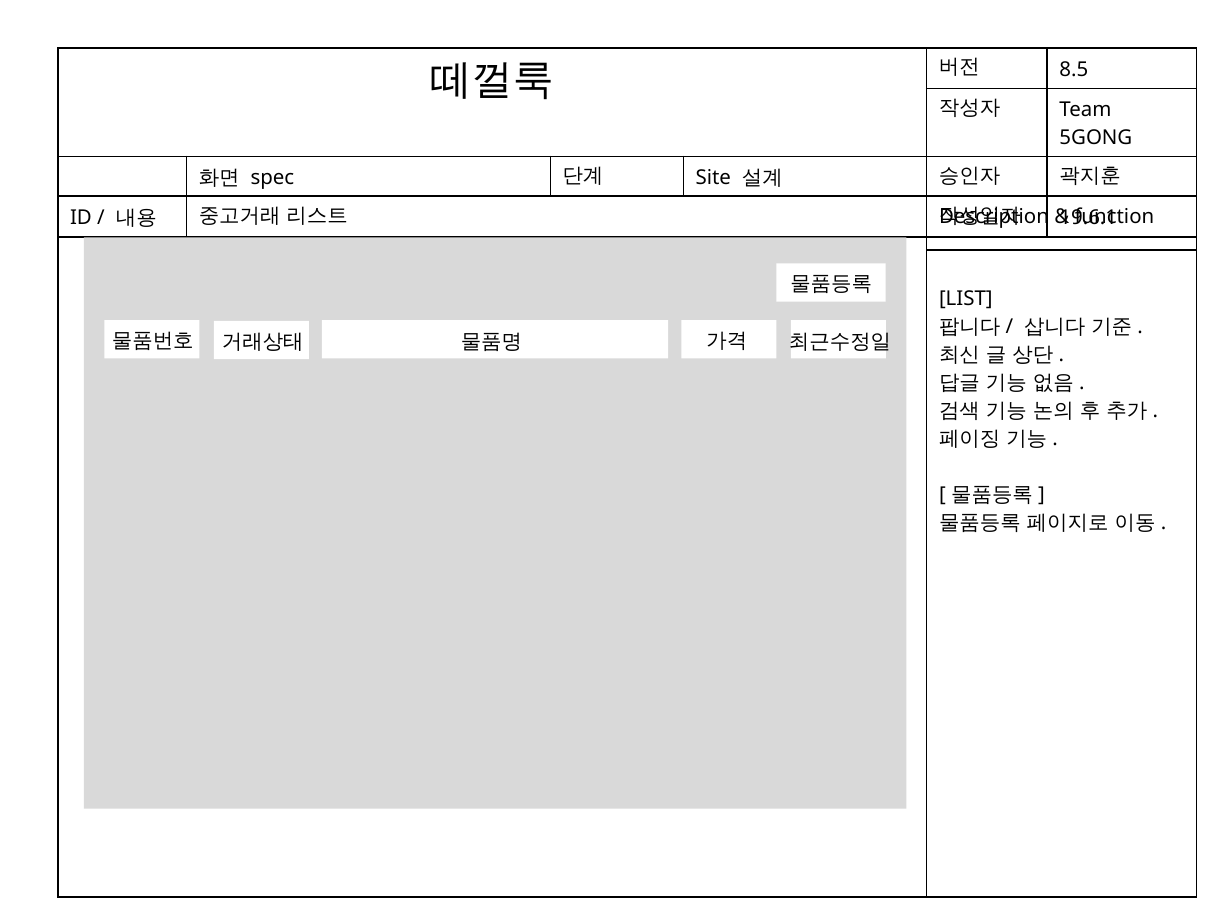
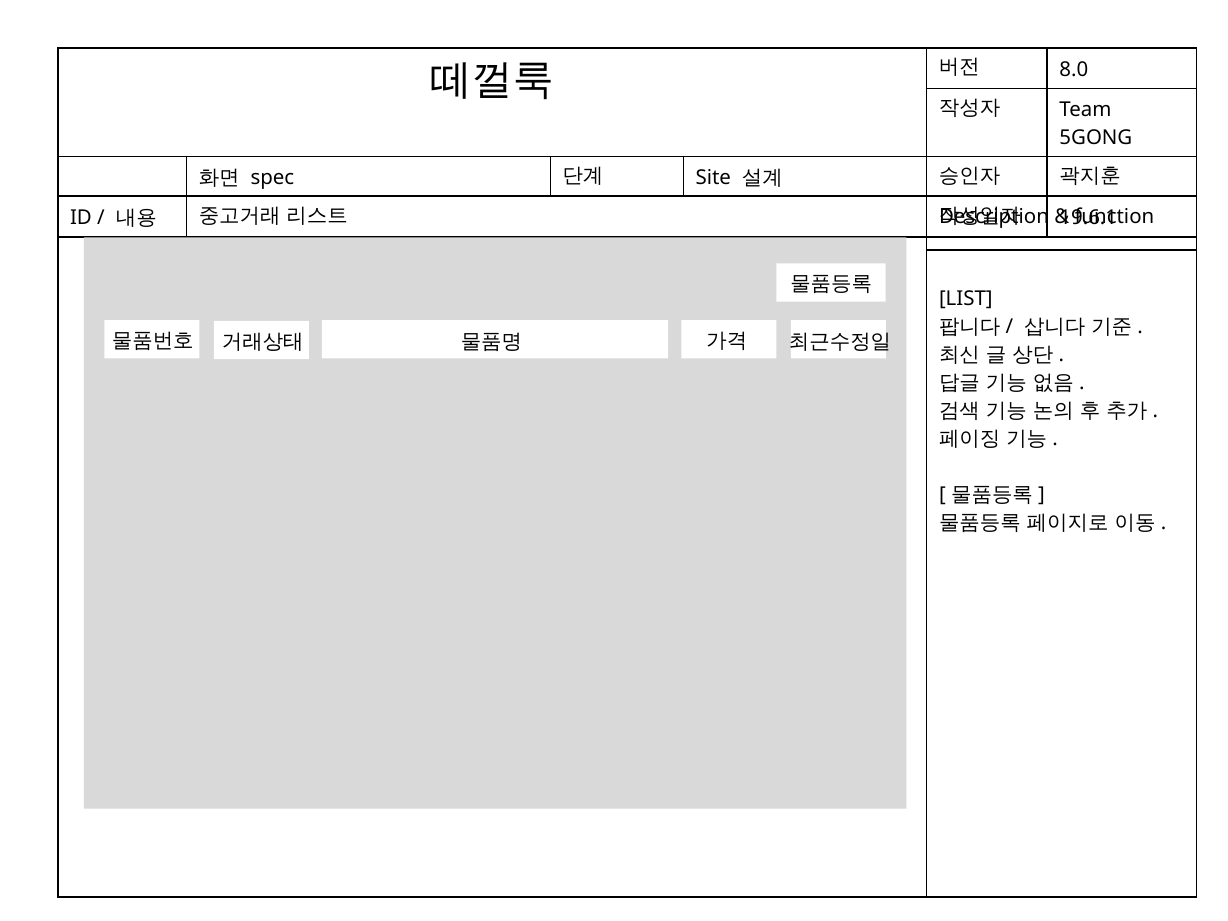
8.5: 8.5 -> 8.0 (1074, 69)
